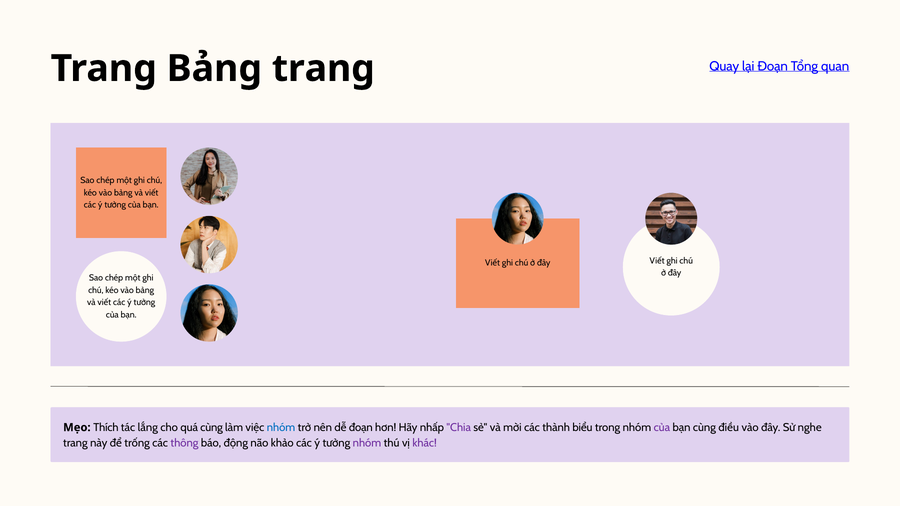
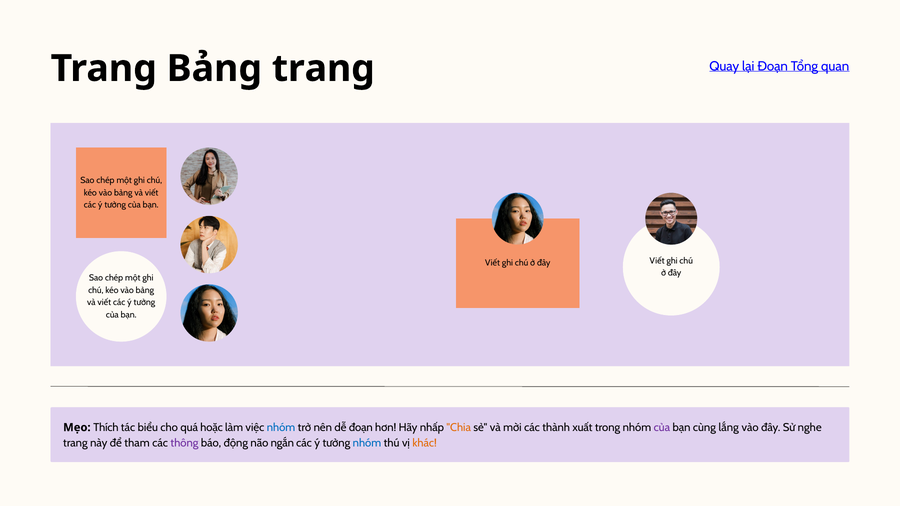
lắng: lắng -> biểu (148, 428)
quá cùng: cùng -> hoặc (212, 428)
Chia colour: purple -> orange (459, 428)
biểu: biểu -> xuất (582, 428)
điều: điều -> lắng (729, 428)
trống: trống -> tham (137, 443)
khảo: khảo -> ngắn (282, 443)
nhóm colour: purple -> blue (367, 443)
khác colour: purple -> orange (425, 443)
